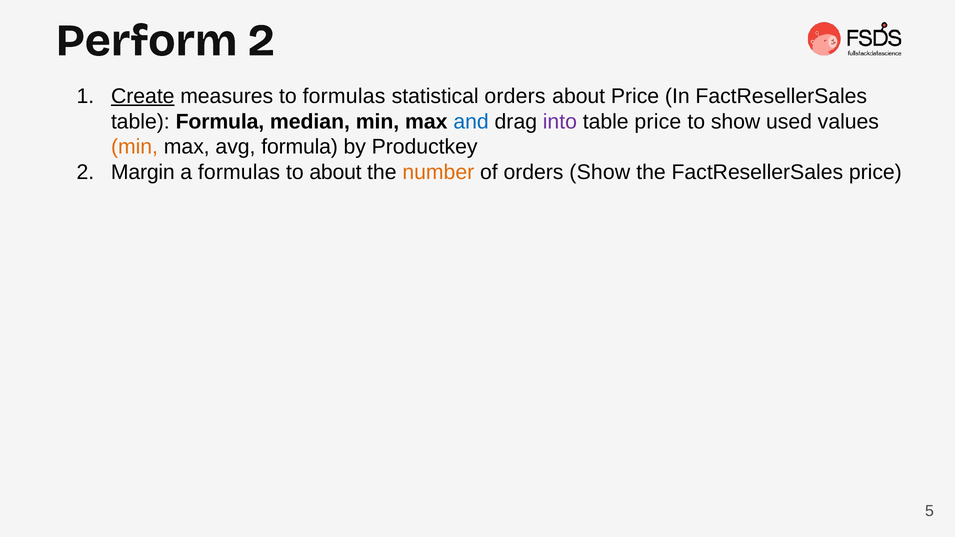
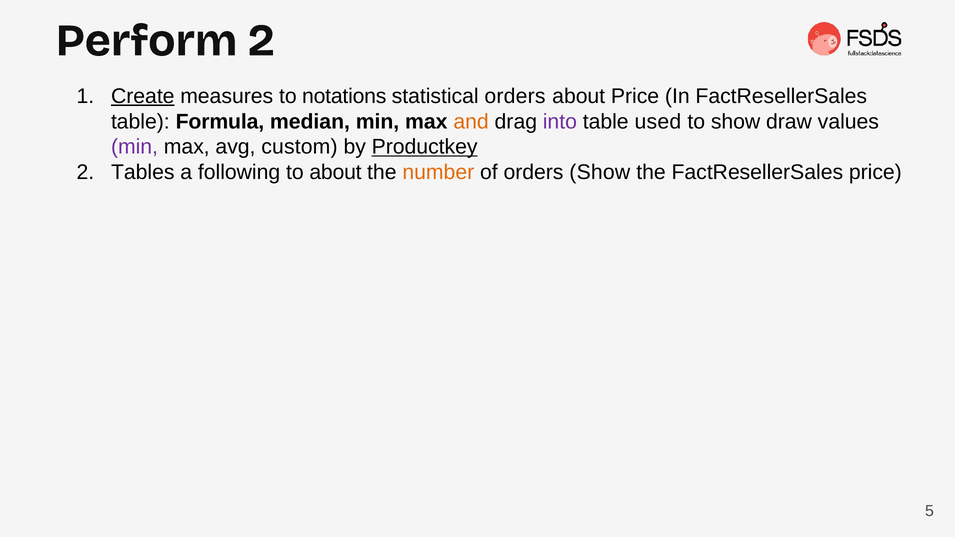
to formulas: formulas -> notations (344, 96)
and colour: blue -> orange (471, 122)
table price: price -> used (658, 122)
used: used -> draw (789, 122)
min colour: orange -> purple (135, 147)
avg formula: formula -> custom (299, 147)
Productkey underline: none -> present (425, 147)
Margin: Margin -> Tables (143, 172)
a formulas: formulas -> following (239, 172)
